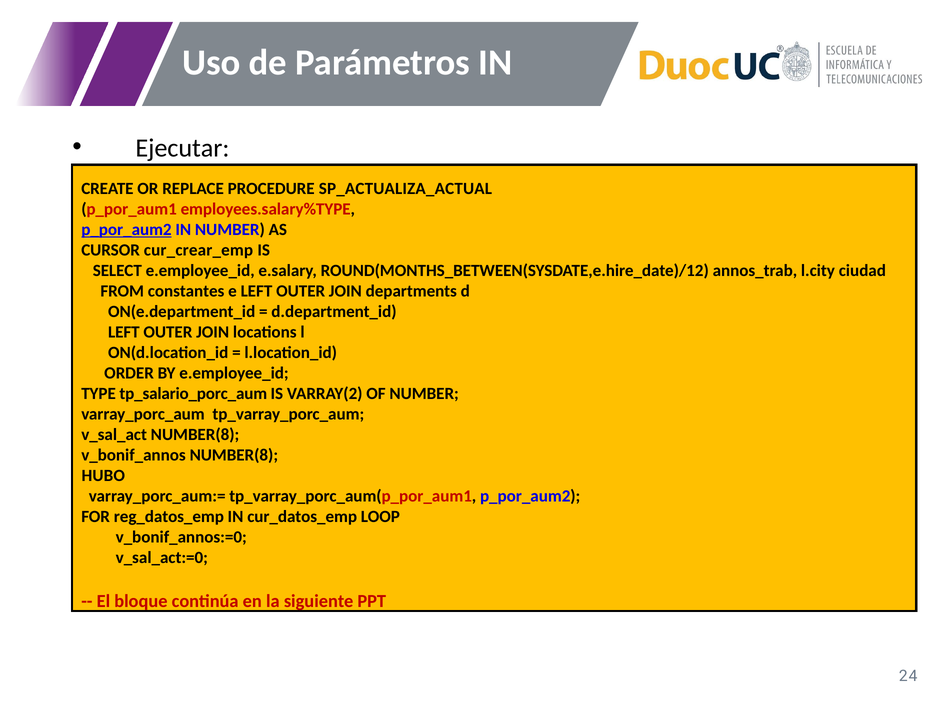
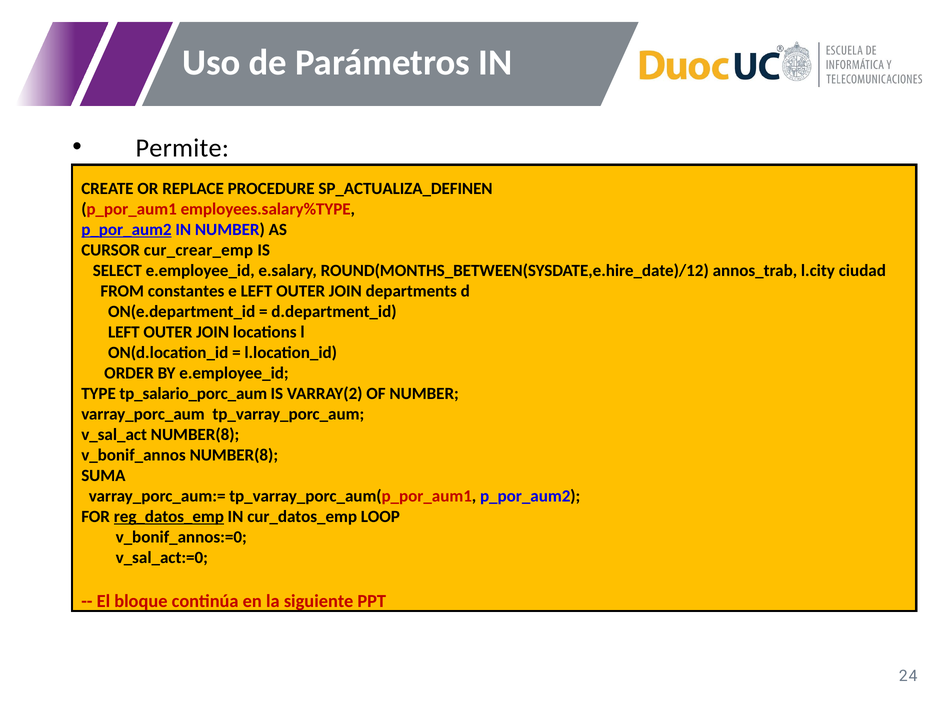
Ejecutar: Ejecutar -> Permite (182, 148)
SP_ACTUALIZA_ACTUAL: SP_ACTUALIZA_ACTUAL -> SP_ACTUALIZA_DEFINEN (406, 189)
HUBO: HUBO -> SUMA (103, 476)
reg_datos_emp underline: none -> present (169, 517)
